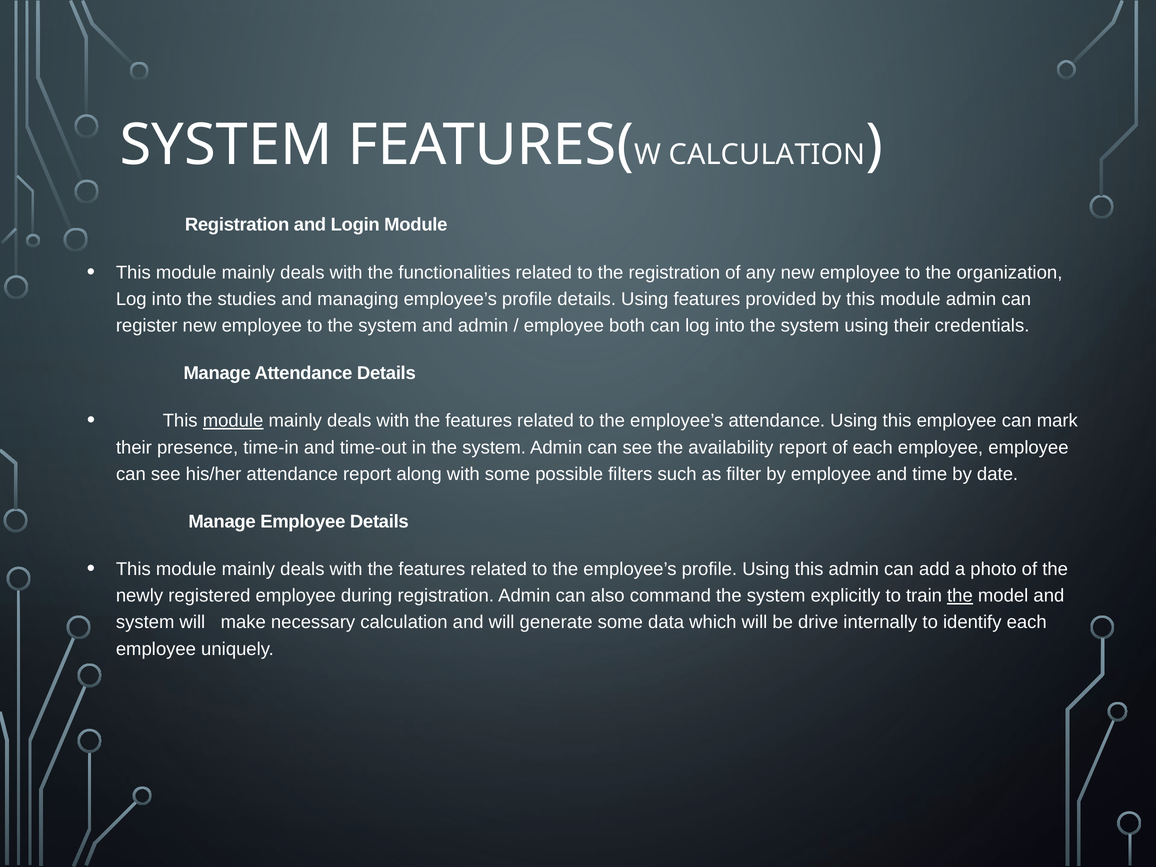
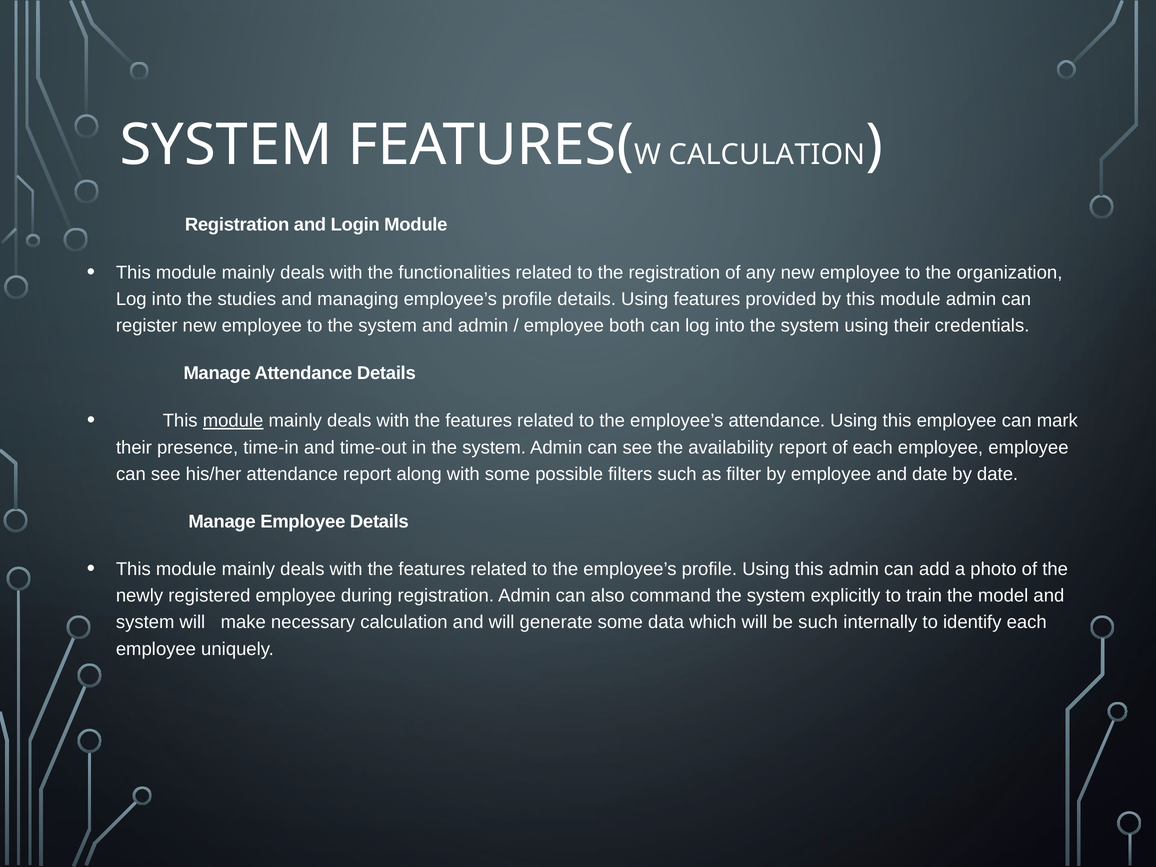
and time: time -> date (930, 474)
the underline: present -> none (960, 596)
be drive: drive -> such (818, 622)
